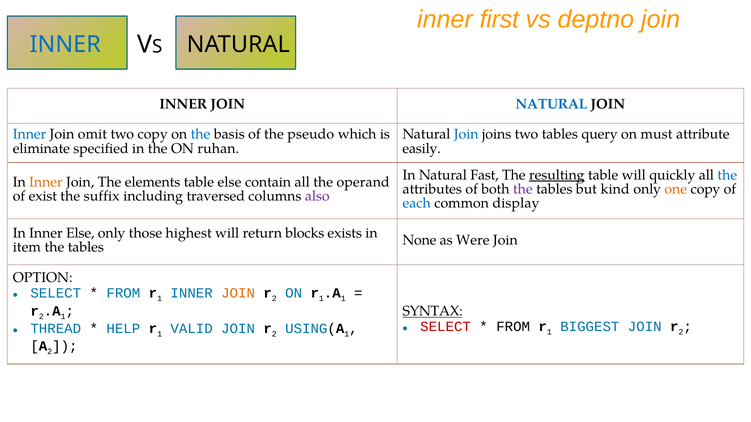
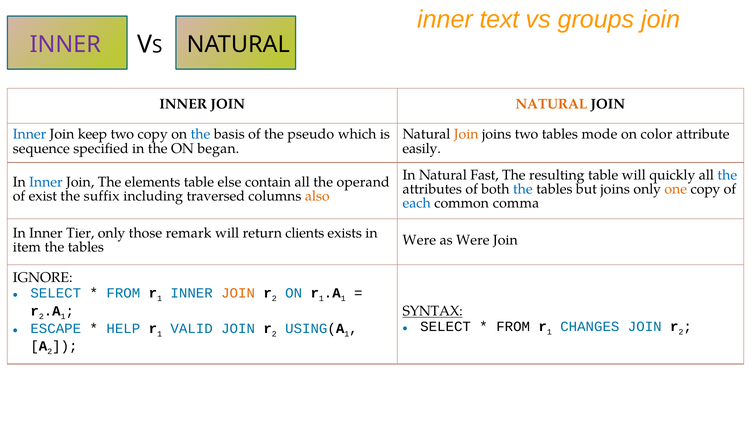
first: first -> text (499, 20)
deptno: deptno -> groups (596, 20)
INNER colour: blue -> purple (65, 45)
NATURAL colour: blue -> orange (551, 104)
omit: omit -> keep (93, 134)
Join colour: blue -> orange (466, 134)
query: query -> mode (599, 134)
must: must -> color (656, 134)
eliminate: eliminate -> sequence (41, 149)
ruhan: ruhan -> began (218, 149)
resulting underline: present -> none (557, 175)
Inner colour: orange -> blue (46, 182)
the colour: purple -> blue (523, 189)
but kind: kind -> joins (615, 189)
also colour: purple -> orange (317, 196)
display: display -> comma (516, 203)
Inner Else: Else -> Tier (80, 233)
highest: highest -> remark (189, 233)
blocks: blocks -> clients (305, 233)
None: None -> Were (419, 240)
OPTION: OPTION -> IGNORE (43, 278)
SELECT colour: red -> black (446, 327)
BIGGEST: BIGGEST -> CHANGES (590, 327)
THREAD: THREAD -> ESCAPE (56, 329)
